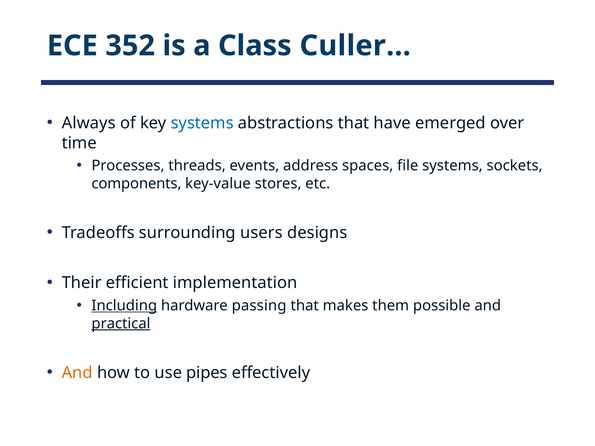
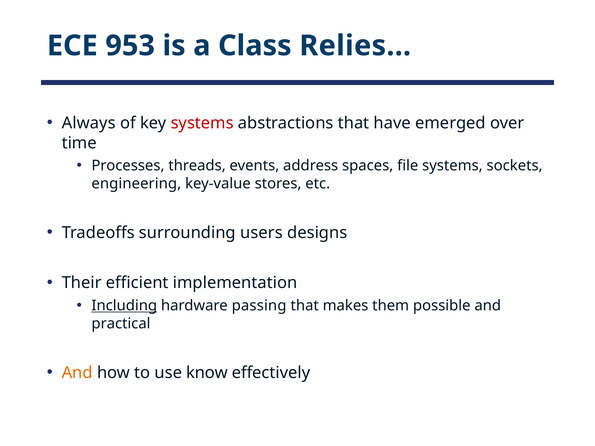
352: 352 -> 953 (130, 46)
Culler…: Culler… -> Relies… (355, 46)
systems colour: blue -> red (202, 123)
components: components -> engineering (136, 184)
practical underline: present -> none (121, 324)
pipes: pipes -> know (207, 373)
